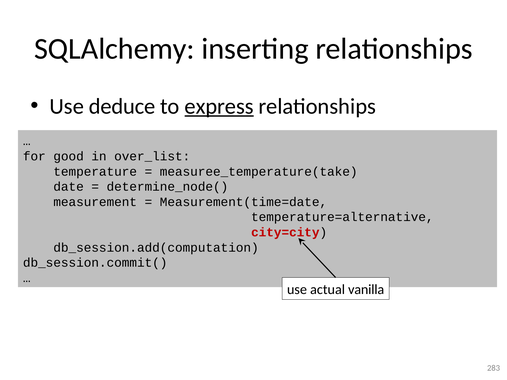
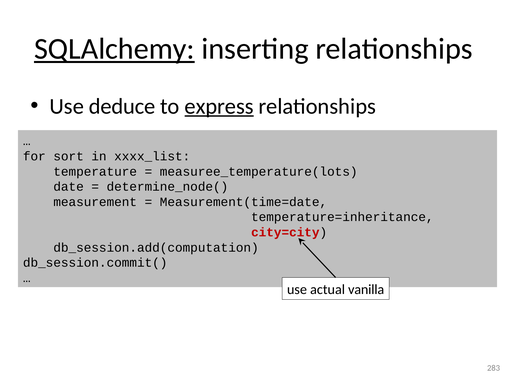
SQLAlchemy underline: none -> present (114, 49)
good: good -> sort (69, 156)
over_list: over_list -> xxxx_list (152, 156)
measuree_temperature(take: measuree_temperature(take -> measuree_temperature(lots (259, 172)
temperature=alternative: temperature=alternative -> temperature=inheritance (342, 217)
